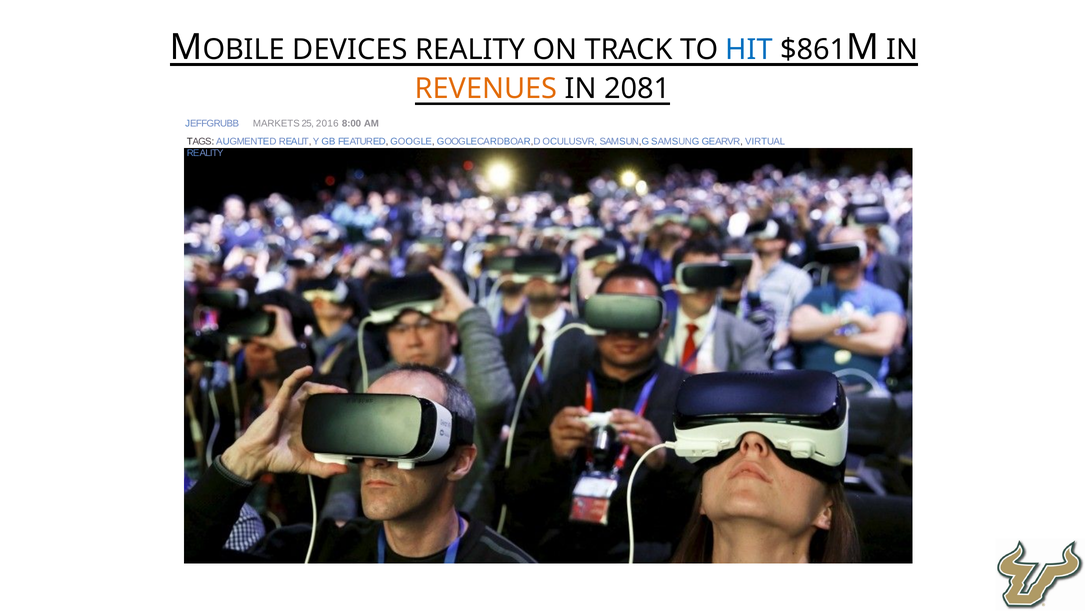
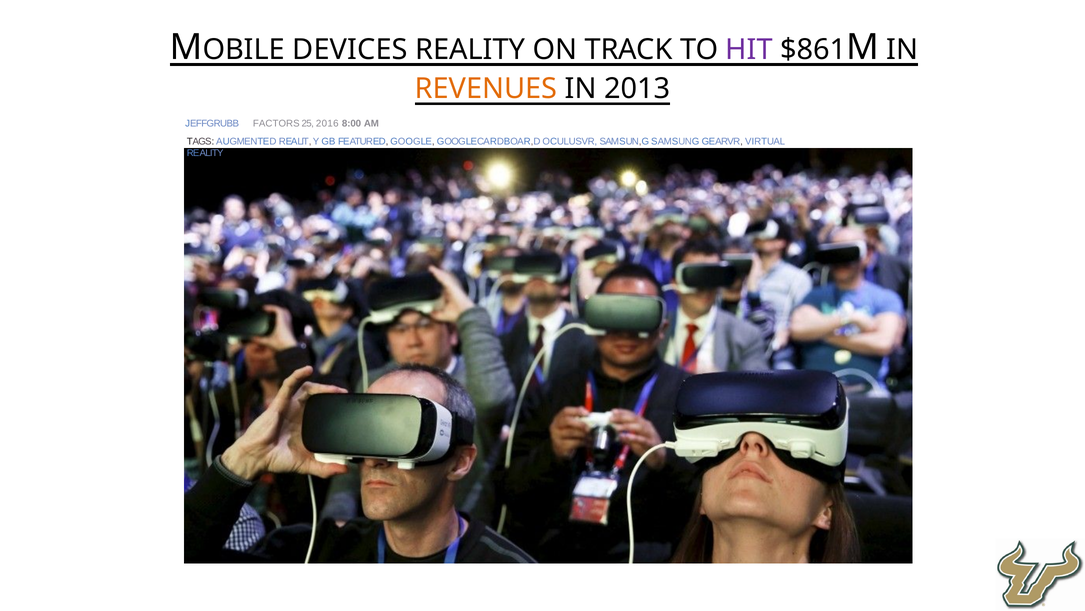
HIT colour: blue -> purple (749, 50)
2081: 2081 -> 2013 (637, 89)
MARKETS: MARKETS -> FACTORS (276, 123)
